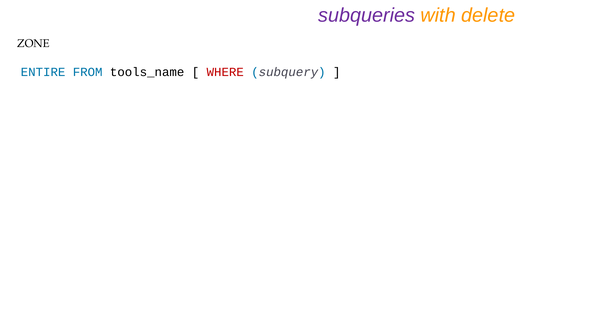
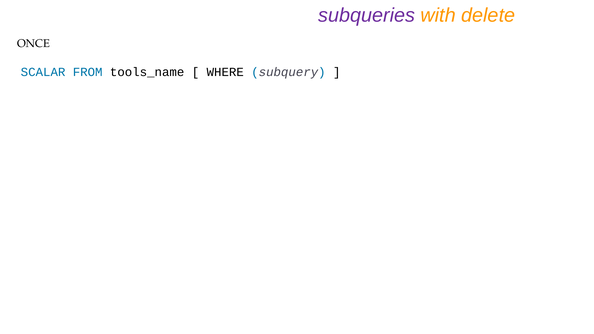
ZONE: ZONE -> ONCE (34, 43)
ENTIRE: ENTIRE -> SCALAR (43, 72)
WHERE colour: red -> black (225, 72)
